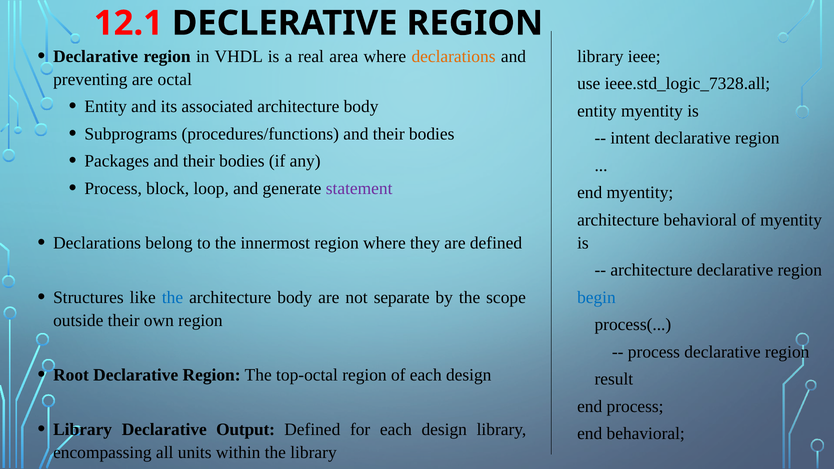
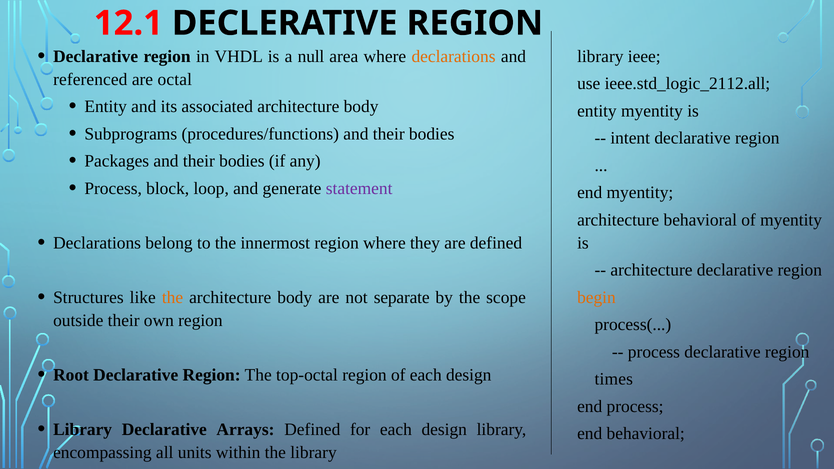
real: real -> null (311, 56)
preventing: preventing -> referenced (90, 79)
ieee.std_logic_7328.all: ieee.std_logic_7328.all -> ieee.std_logic_2112.all (687, 84)
the colour: blue -> orange (173, 298)
begin colour: blue -> orange (596, 297)
result: result -> times (614, 379)
Output: Output -> Arrays (245, 429)
